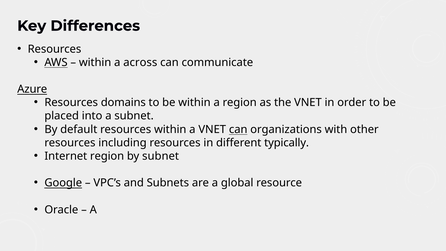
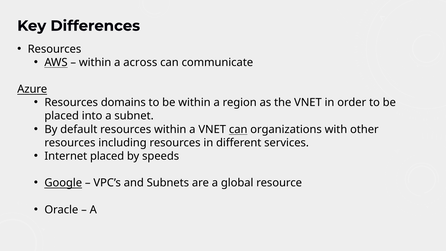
typically: typically -> services (287, 143)
Internet region: region -> placed (107, 156)
by subnet: subnet -> speeds (161, 156)
